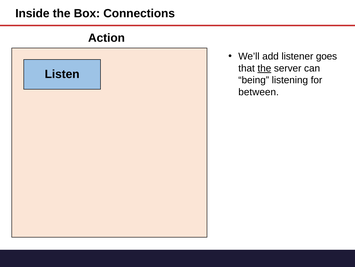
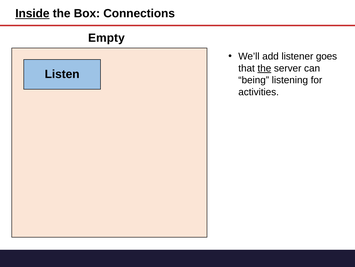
Inside underline: none -> present (32, 13)
Action: Action -> Empty (106, 38)
between: between -> activities (259, 92)
